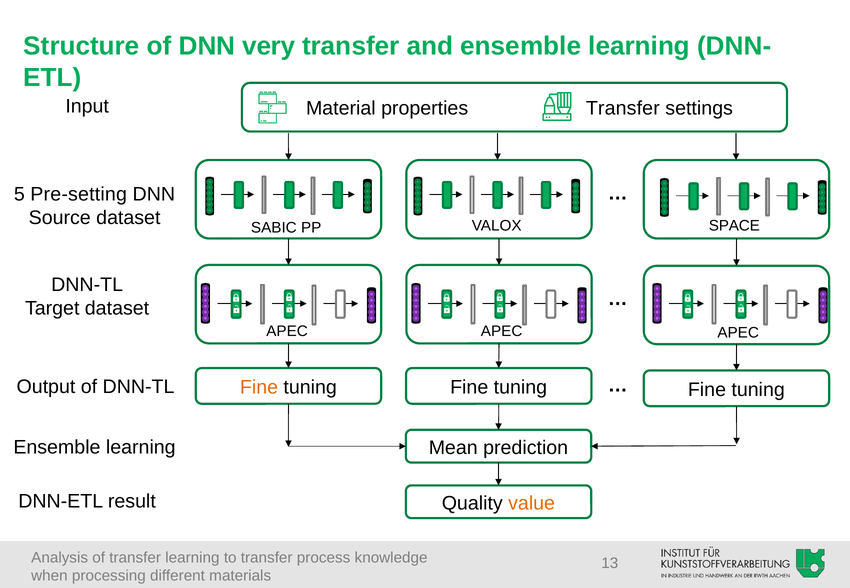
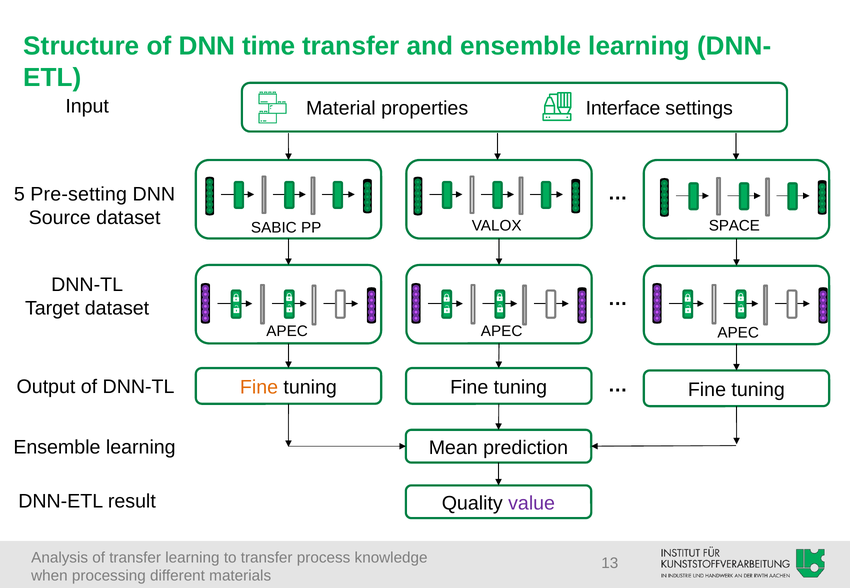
very: very -> time (269, 46)
properties Transfer: Transfer -> Interface (623, 108)
value colour: orange -> purple (532, 503)
